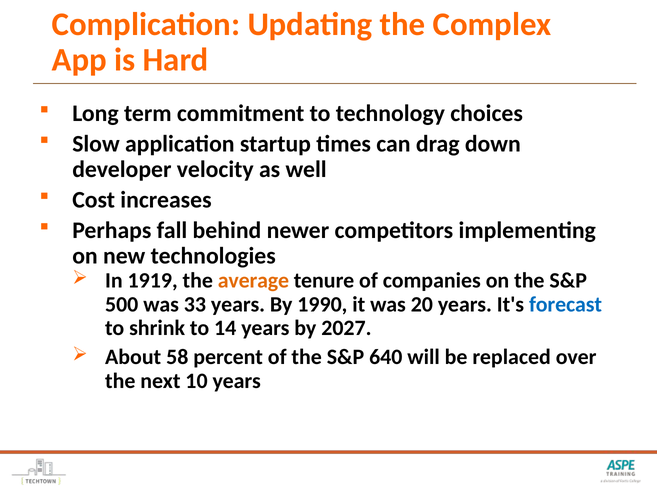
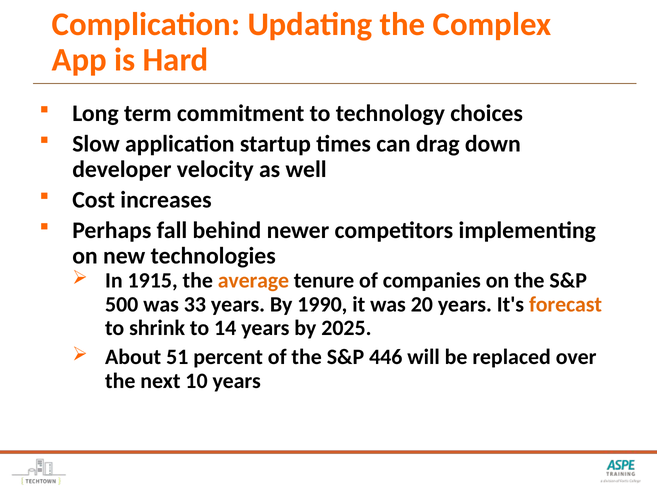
1919: 1919 -> 1915 (153, 281)
forecast colour: blue -> orange (565, 304)
2027: 2027 -> 2025 (346, 328)
58: 58 -> 51 (177, 357)
640: 640 -> 446 (386, 357)
